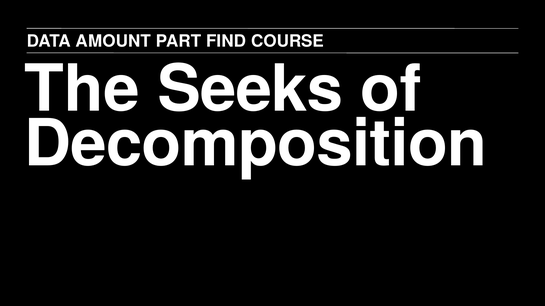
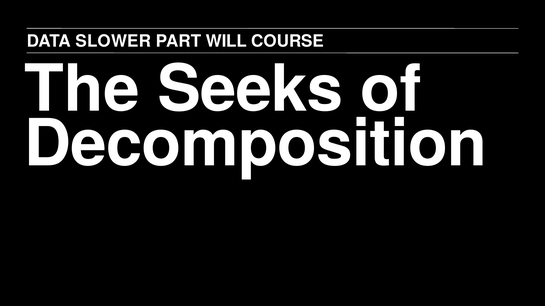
AMOUNT: AMOUNT -> SLOWER (113, 41)
FIND: FIND -> WILL (226, 41)
